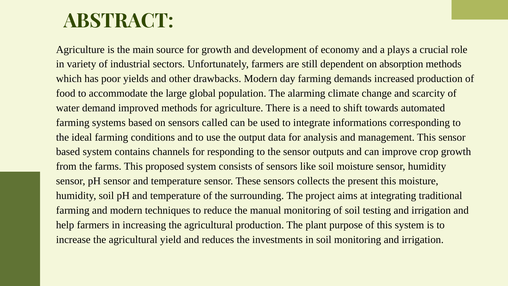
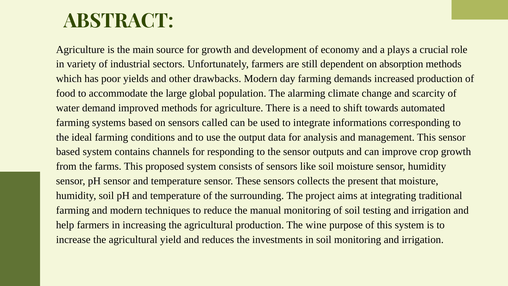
present this: this -> that (389, 181)
plant: plant -> wine (316, 225)
